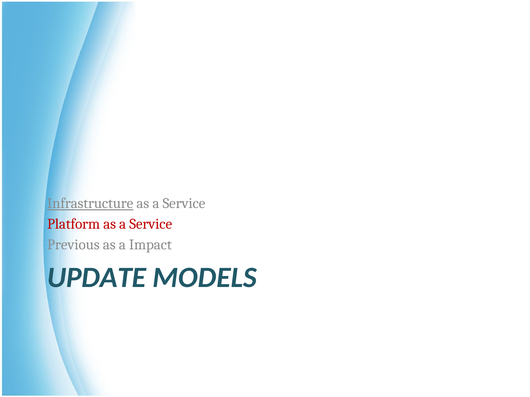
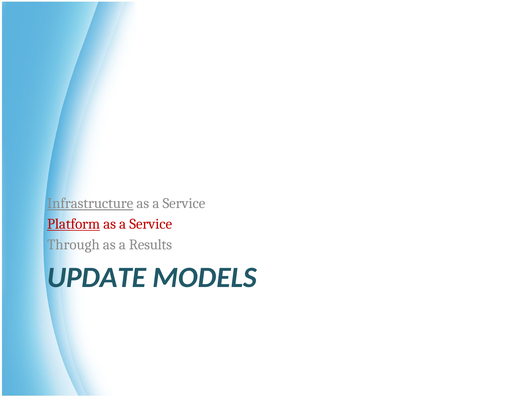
Platform underline: none -> present (74, 224)
Previous: Previous -> Through (73, 245)
Impact: Impact -> Results (150, 245)
